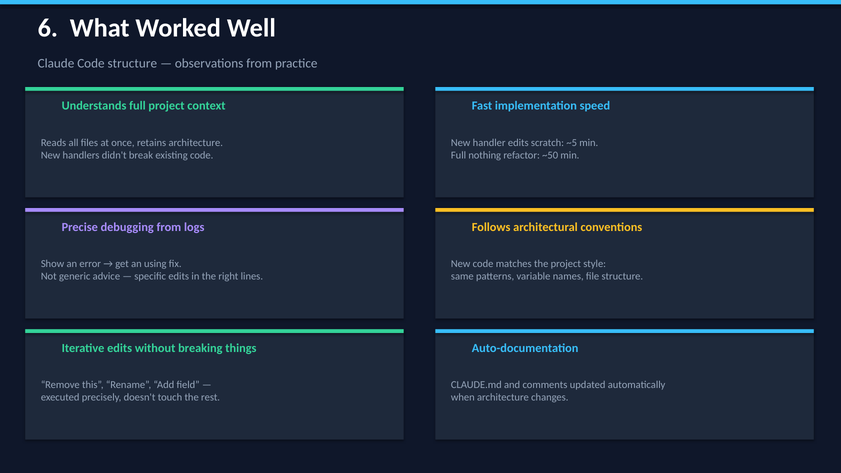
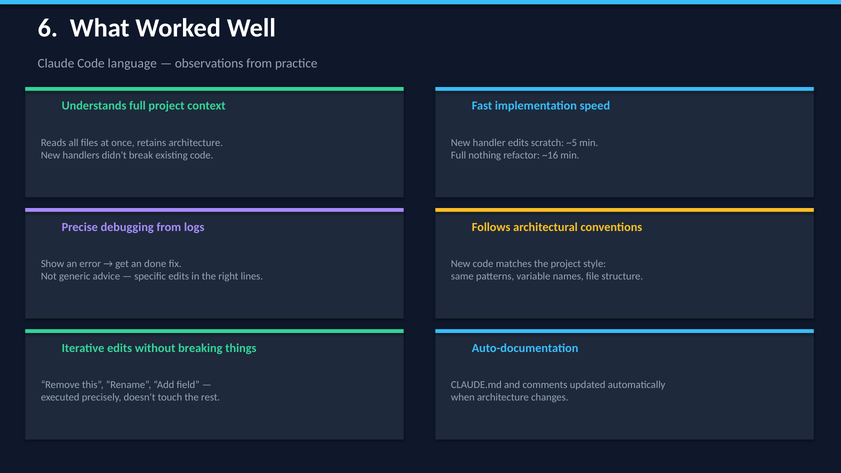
Code structure: structure -> language (132, 64)
~50: ~50 -> ~16 (550, 155)
using: using -> done (155, 264)
